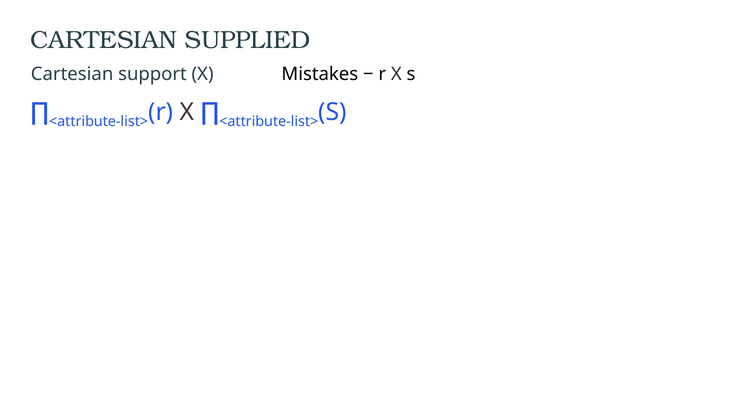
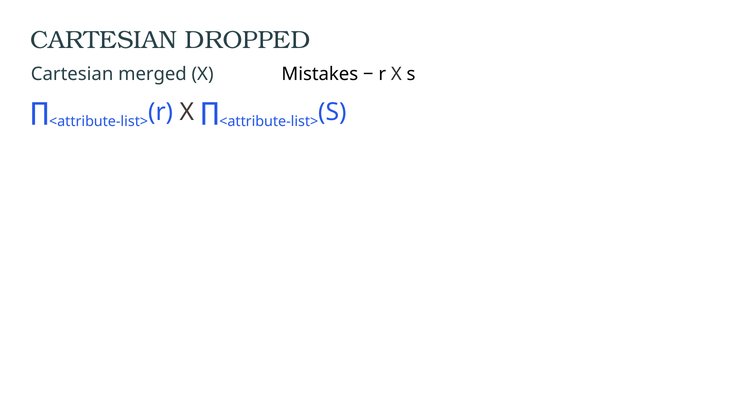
SUPPLIED: SUPPLIED -> DROPPED (248, 40)
support: support -> merged (152, 74)
